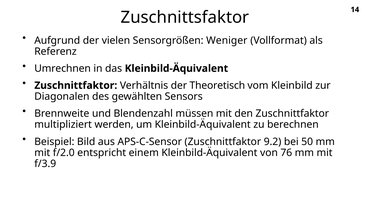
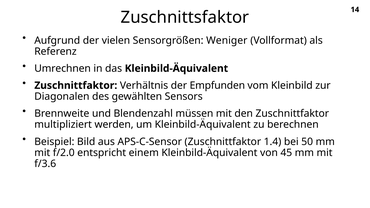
Theoretisch: Theoretisch -> Empfunden (217, 86)
9.2: 9.2 -> 1.4 (273, 142)
76: 76 -> 45 (286, 153)
f/3.9: f/3.9 -> f/3.6 (45, 164)
